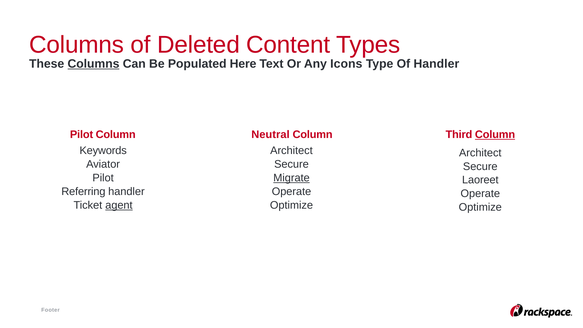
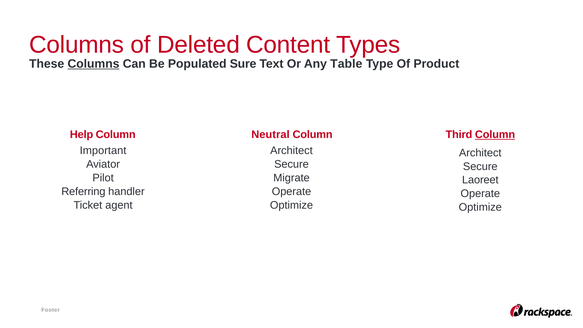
Here: Here -> Sure (243, 64)
Icons: Icons -> Table (346, 64)
Of Handler: Handler -> Product (436, 64)
Pilot: Pilot -> Help (82, 135)
Keywords: Keywords -> Important (103, 151)
Migrate underline: present -> none (291, 178)
agent underline: present -> none (119, 205)
